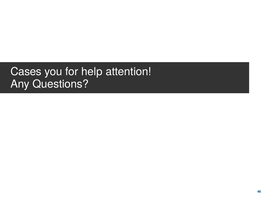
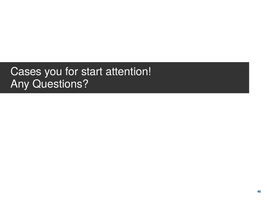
help: help -> start (92, 72)
